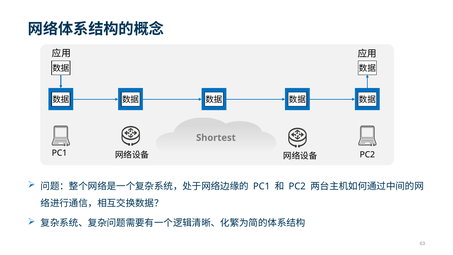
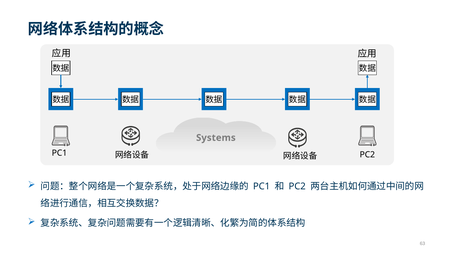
Shortest: Shortest -> Systems (216, 138)
